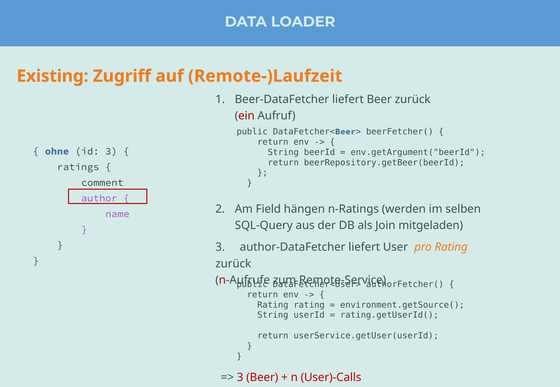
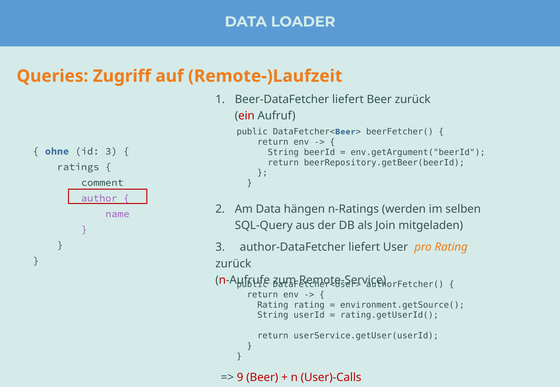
Existing: Existing -> Queries (52, 76)
Am Field: Field -> Data (268, 209)
3: 3 -> 9 (240, 378)
